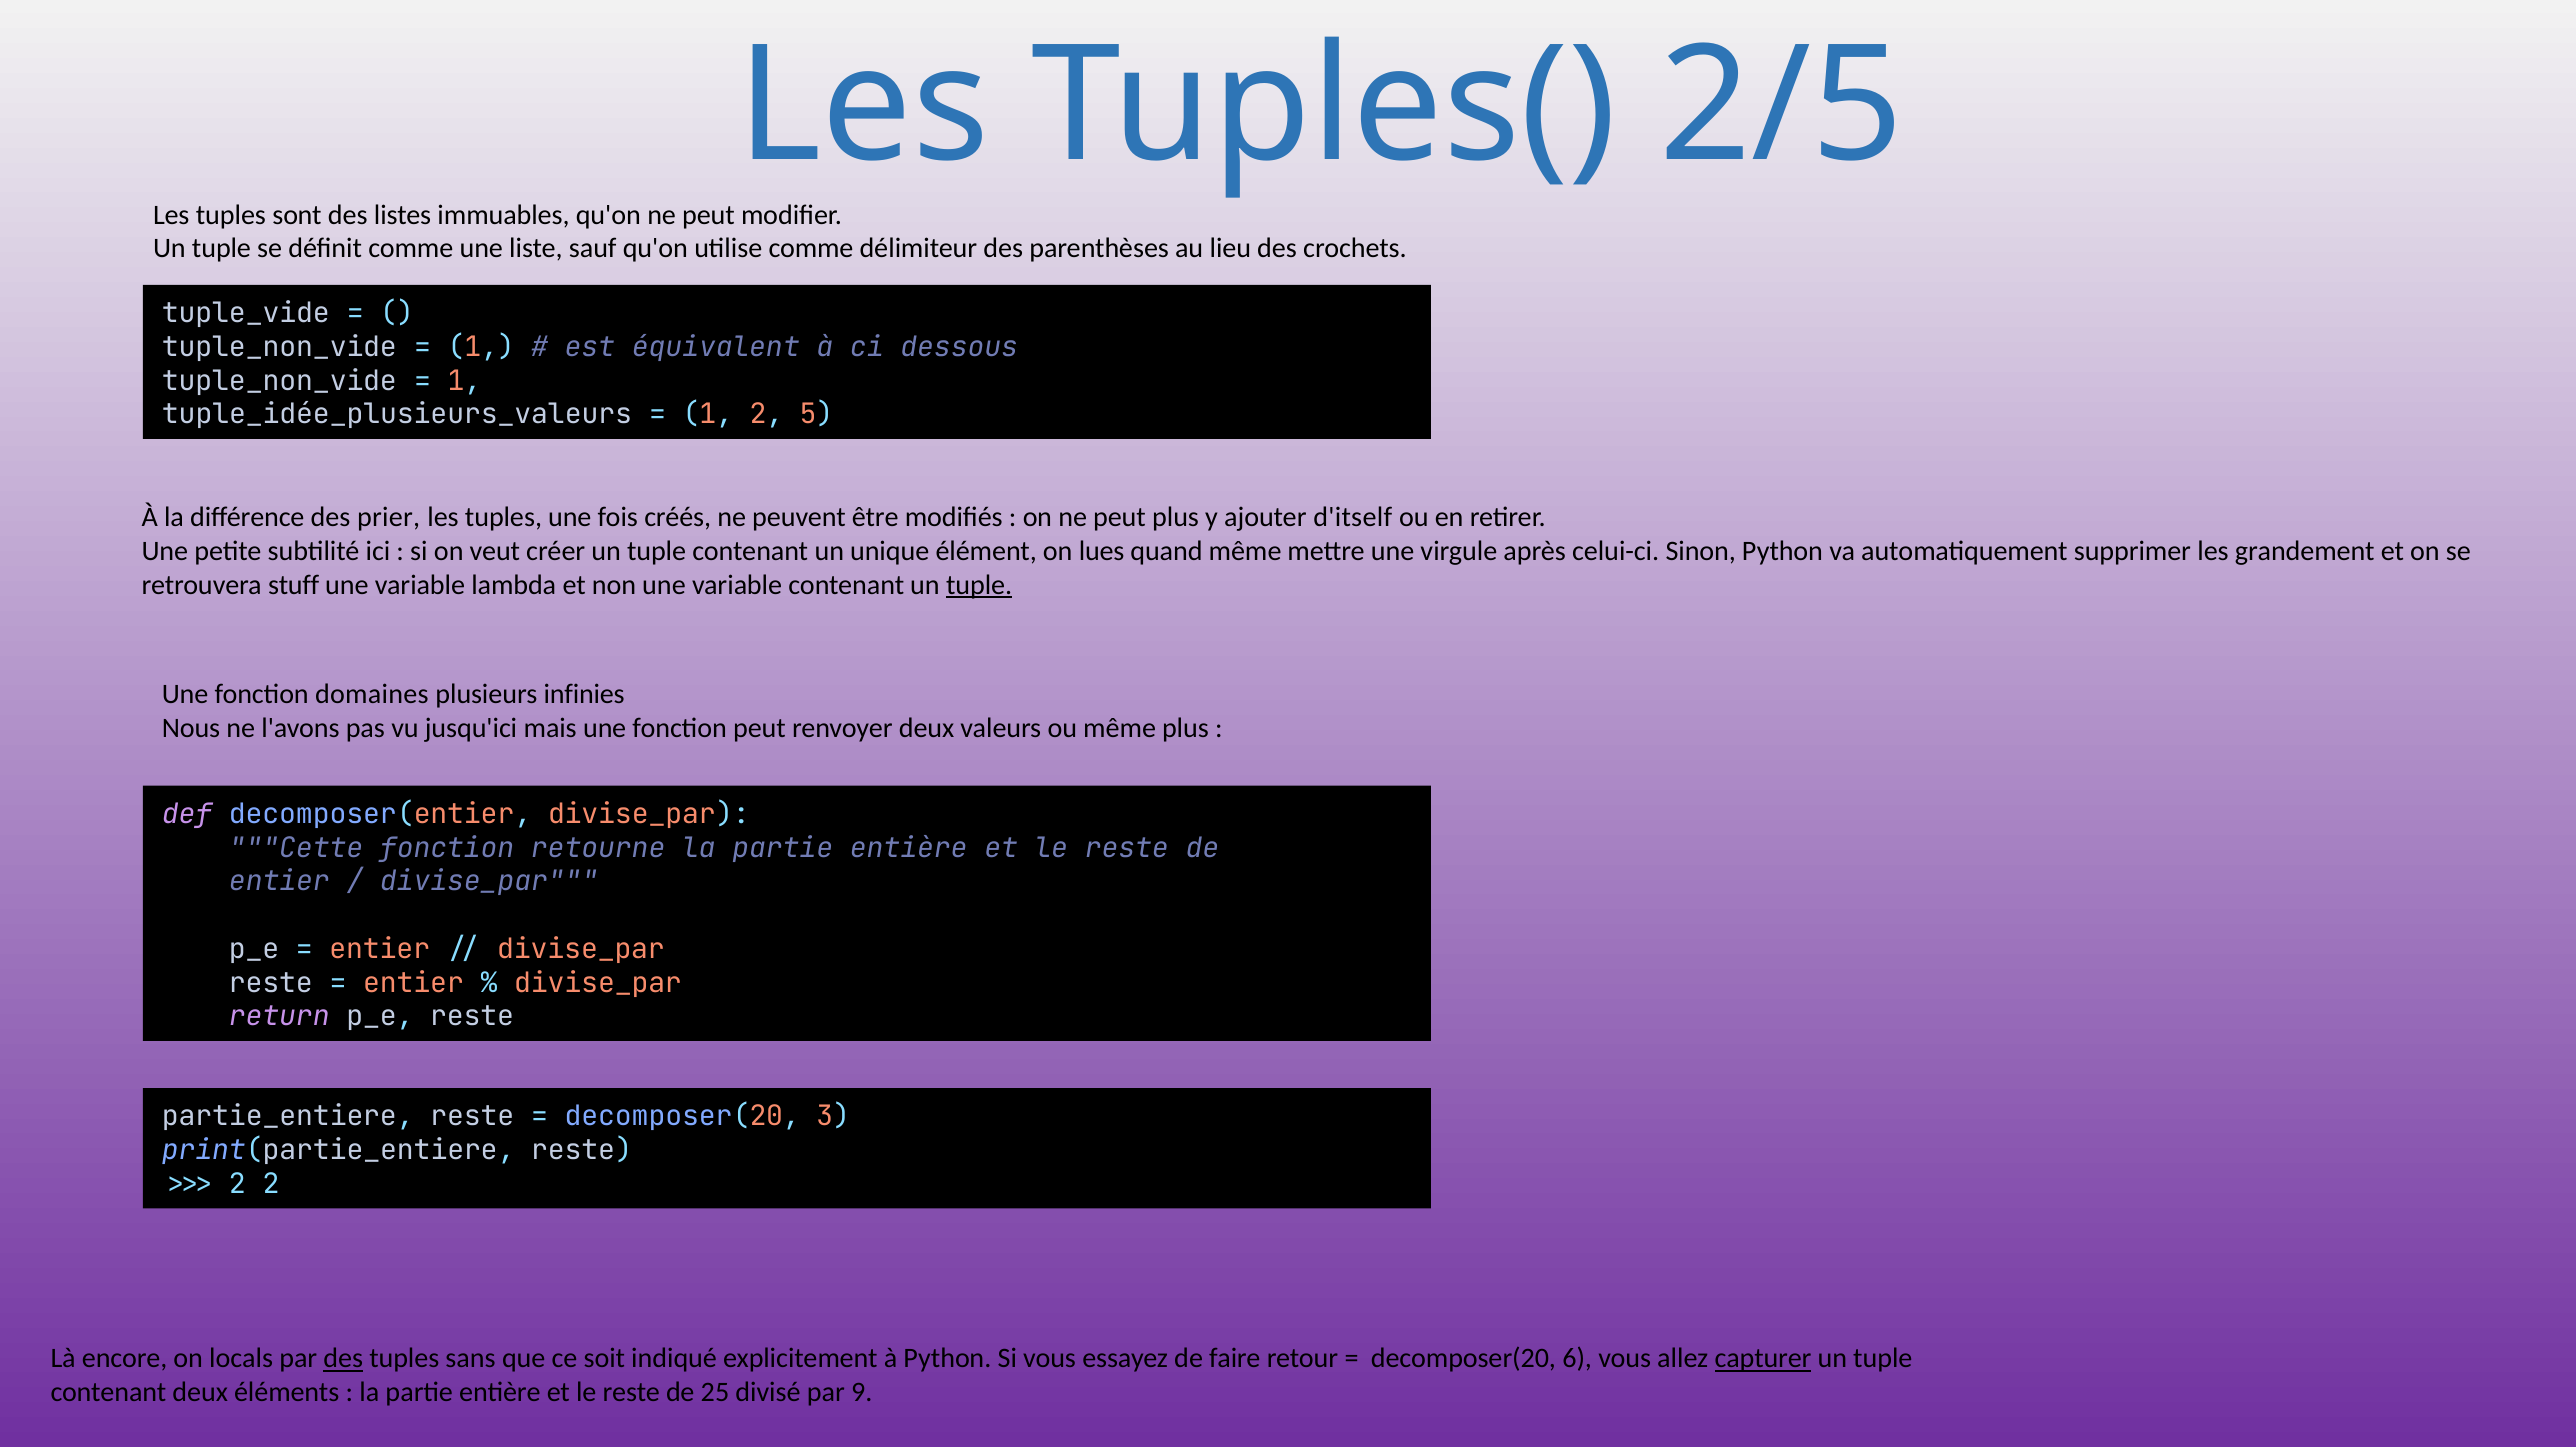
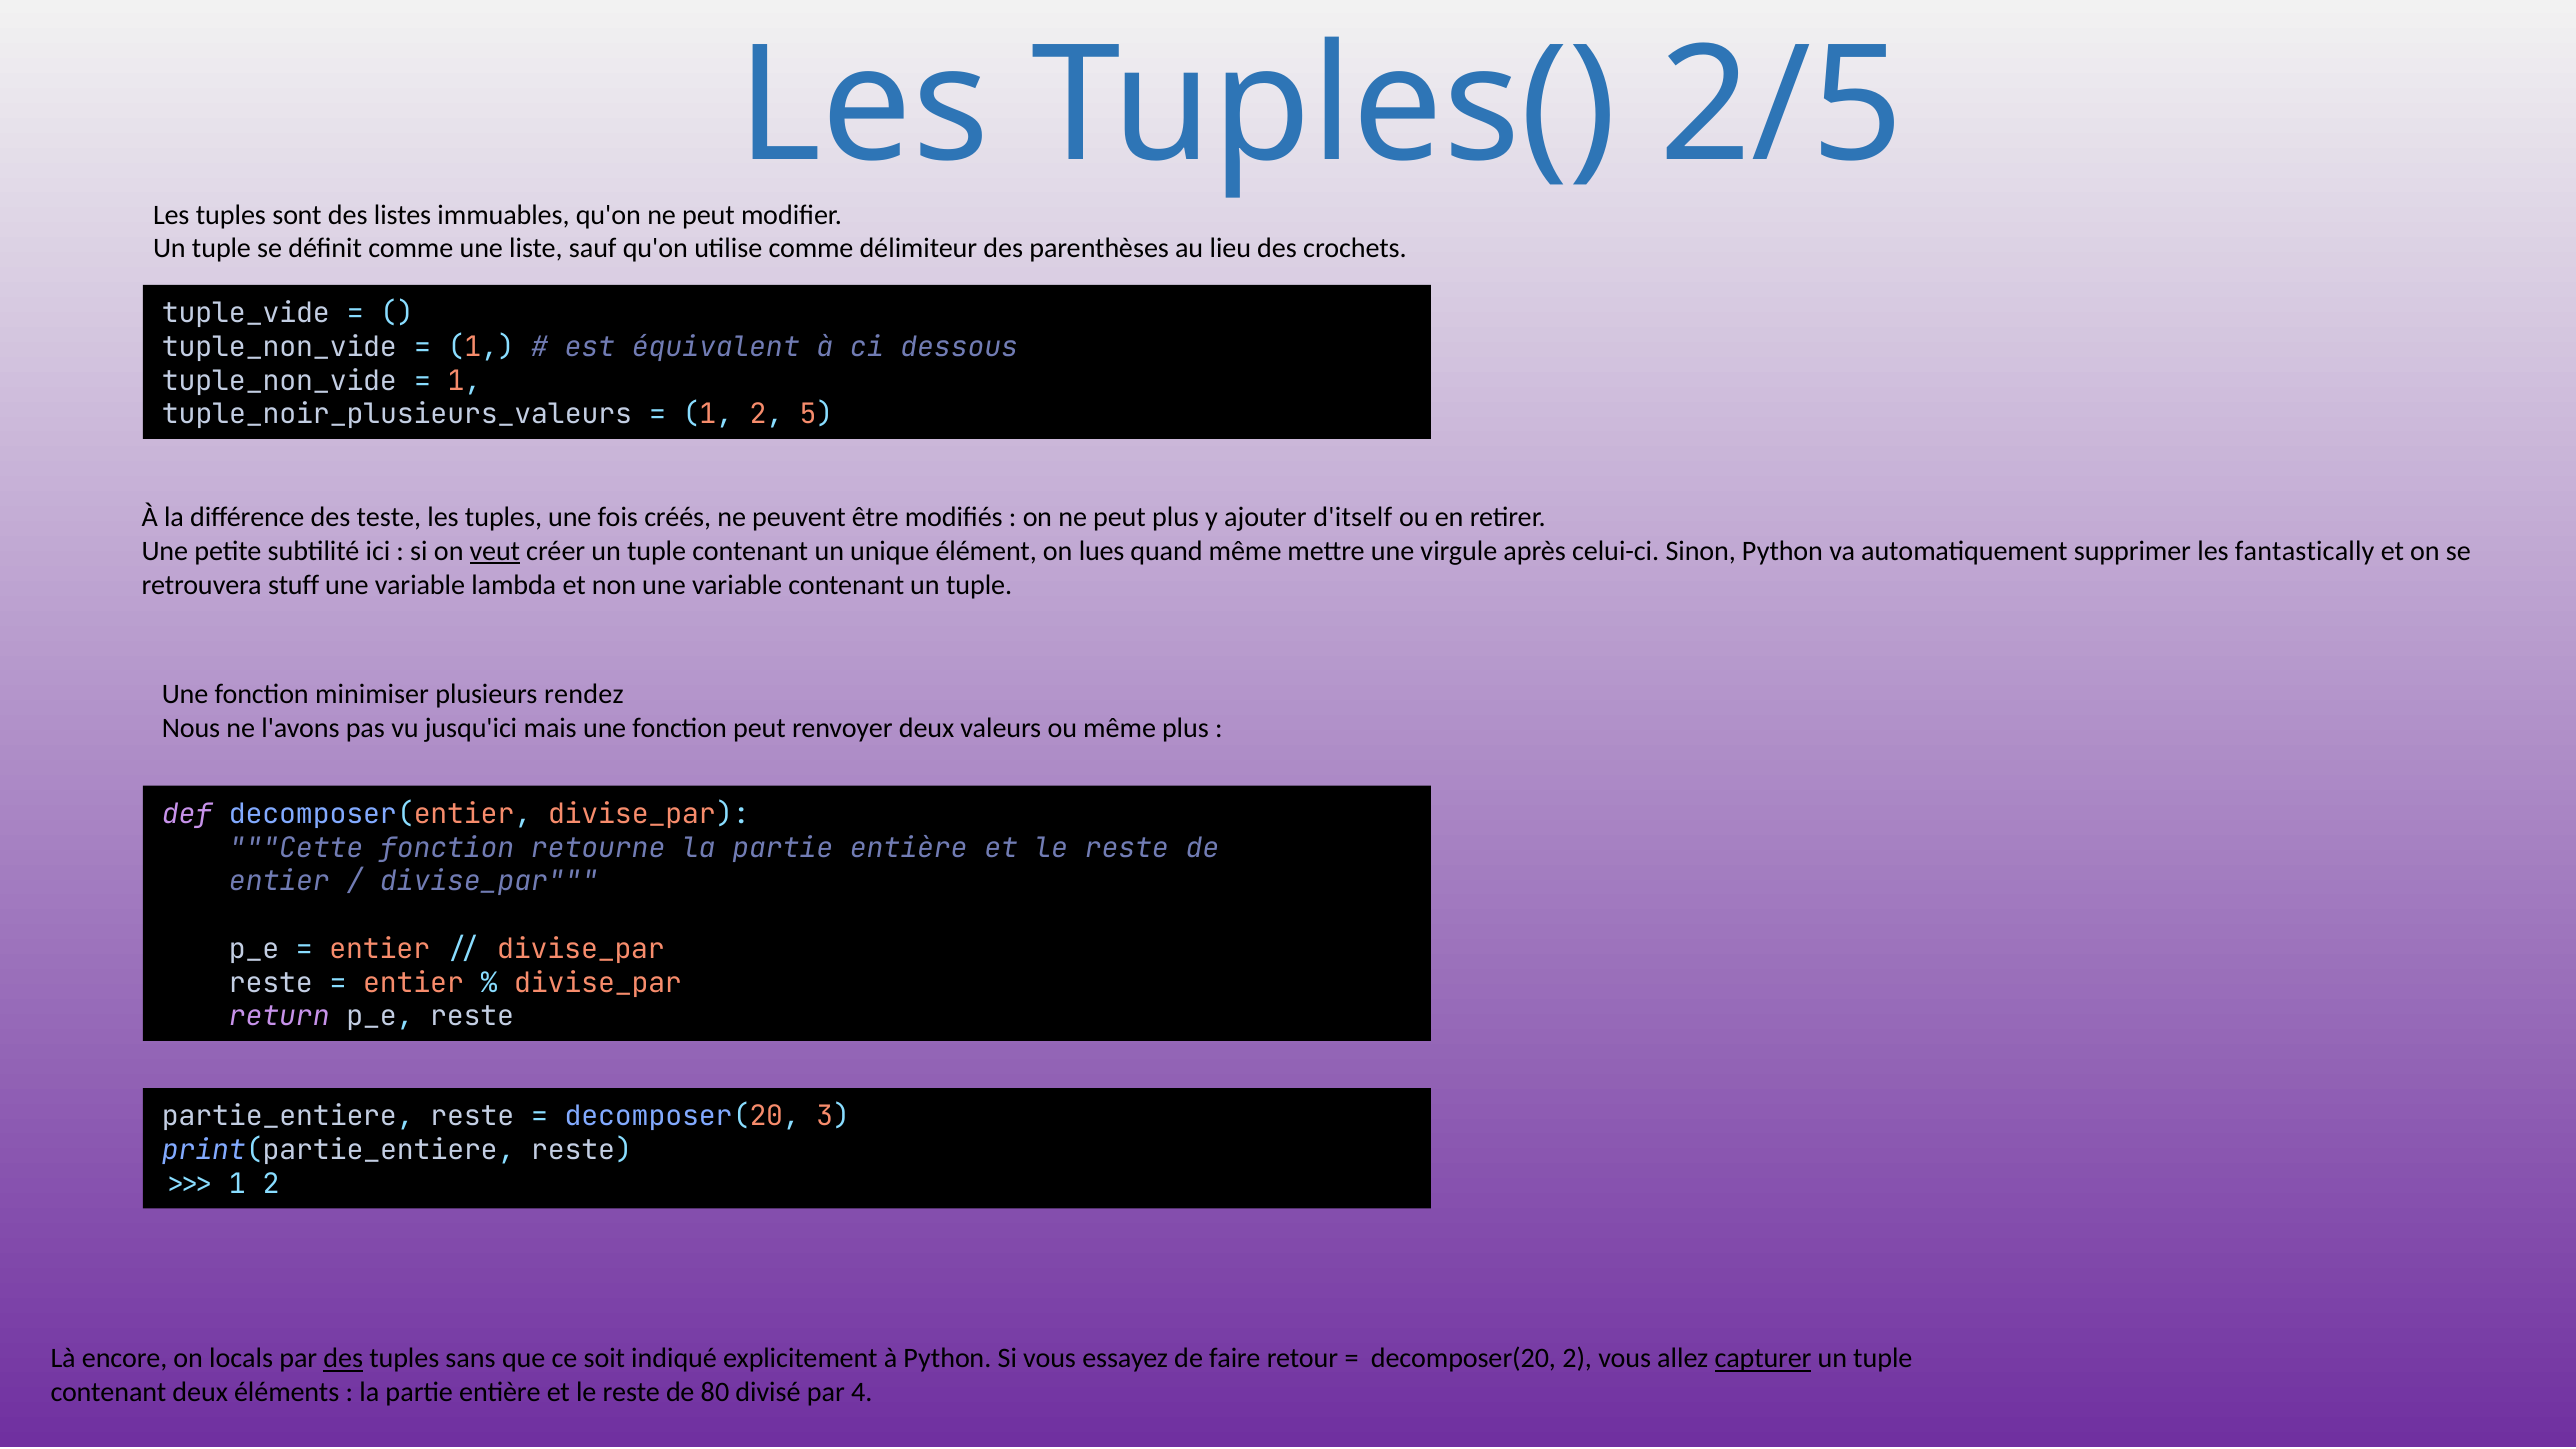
tuple_idée_plusieurs_valeurs: tuple_idée_plusieurs_valeurs -> tuple_noir_plusieurs_valeurs (397, 415)
prier: prier -> teste (389, 517)
veut underline: none -> present (495, 551)
grandement: grandement -> fantastically (2305, 551)
tuple underline: present -> none (979, 585)
domaines: domaines -> minimiser (372, 695)
infinies: infinies -> rendez (584, 695)
2: 2 -> 1 (237, 1184)
decomposer(20 6: 6 -> 2 (1577, 1359)
25: 25 -> 80 (715, 1392)
9: 9 -> 4 (862, 1392)
